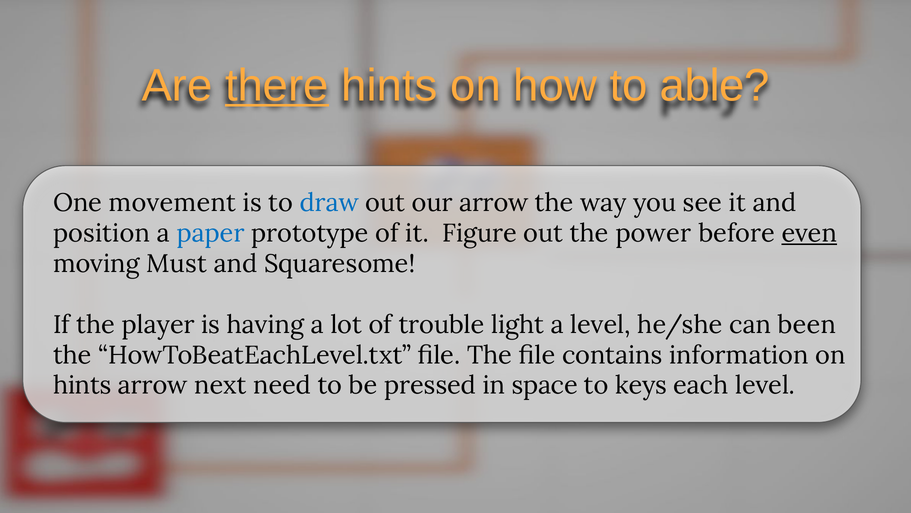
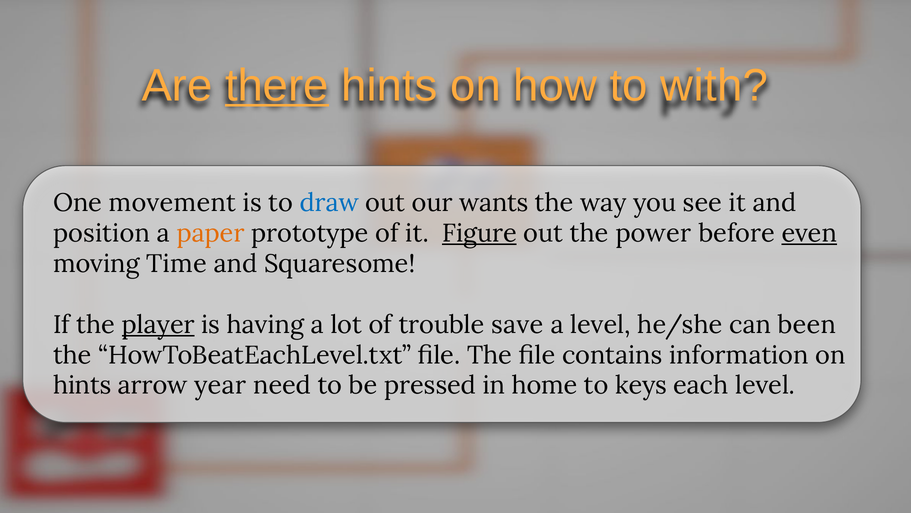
able: able -> with (714, 85)
our arrow: arrow -> wants (494, 203)
paper colour: blue -> orange (211, 233)
Figure underline: none -> present (479, 233)
Must: Must -> Time (177, 264)
player underline: none -> present (158, 324)
light: light -> save (518, 324)
next: next -> year (220, 385)
space: space -> home (545, 385)
